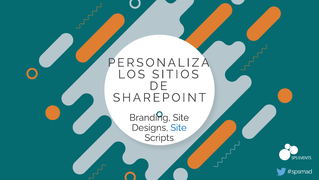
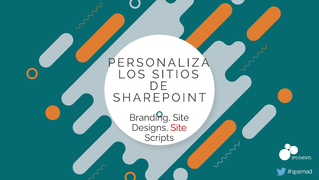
Site colour: blue -> red (179, 127)
